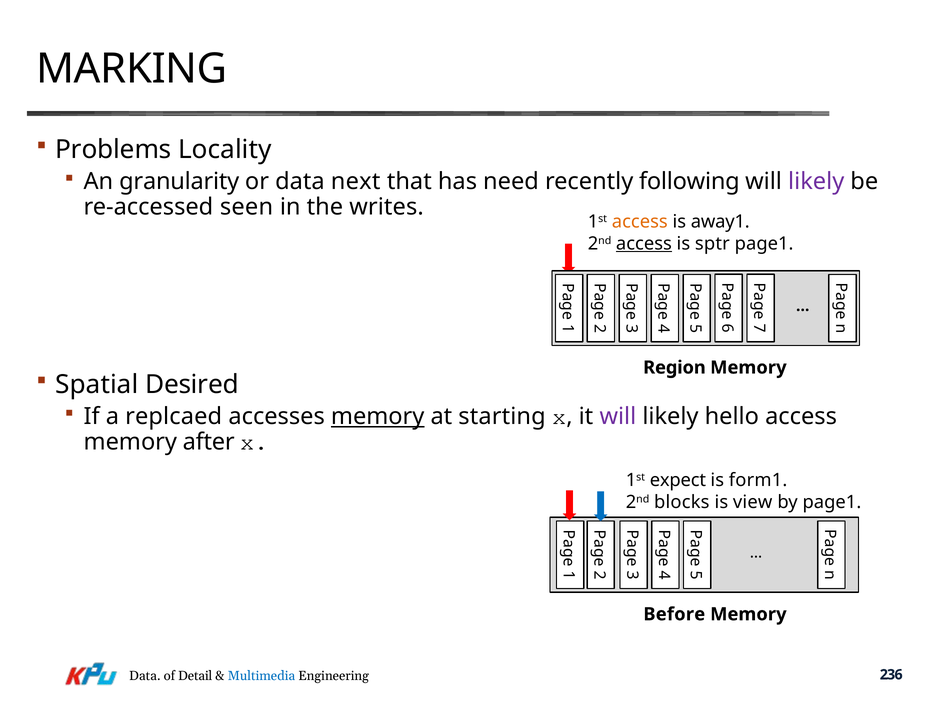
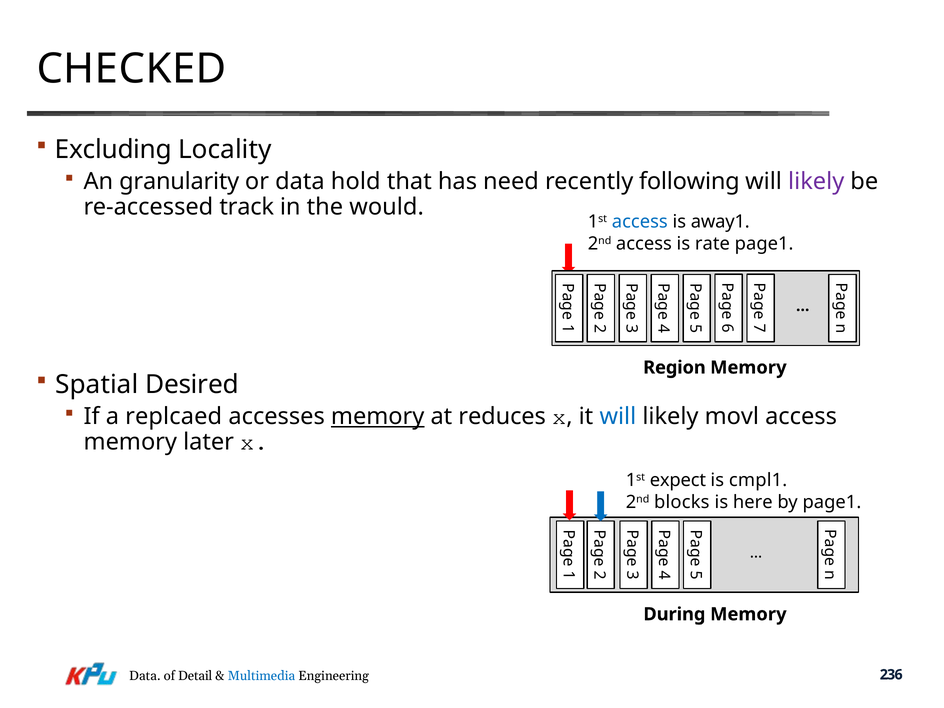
MARKING: MARKING -> CHECKED (131, 69)
Problems: Problems -> Excluding (113, 149)
next: next -> hold (356, 182)
seen: seen -> track (247, 207)
writes: writes -> would (387, 207)
access colour: orange -> blue (640, 222)
access underline: present -> none (644, 244)
sptr: sptr -> rate (712, 244)
starting: starting -> reduces (502, 417)
will colour: purple -> blue (618, 417)
hello: hello -> movl (732, 417)
after: after -> later (209, 442)
form1: form1 -> cmpl1 (758, 480)
view: view -> here (753, 502)
Before: Before -> During (674, 614)
